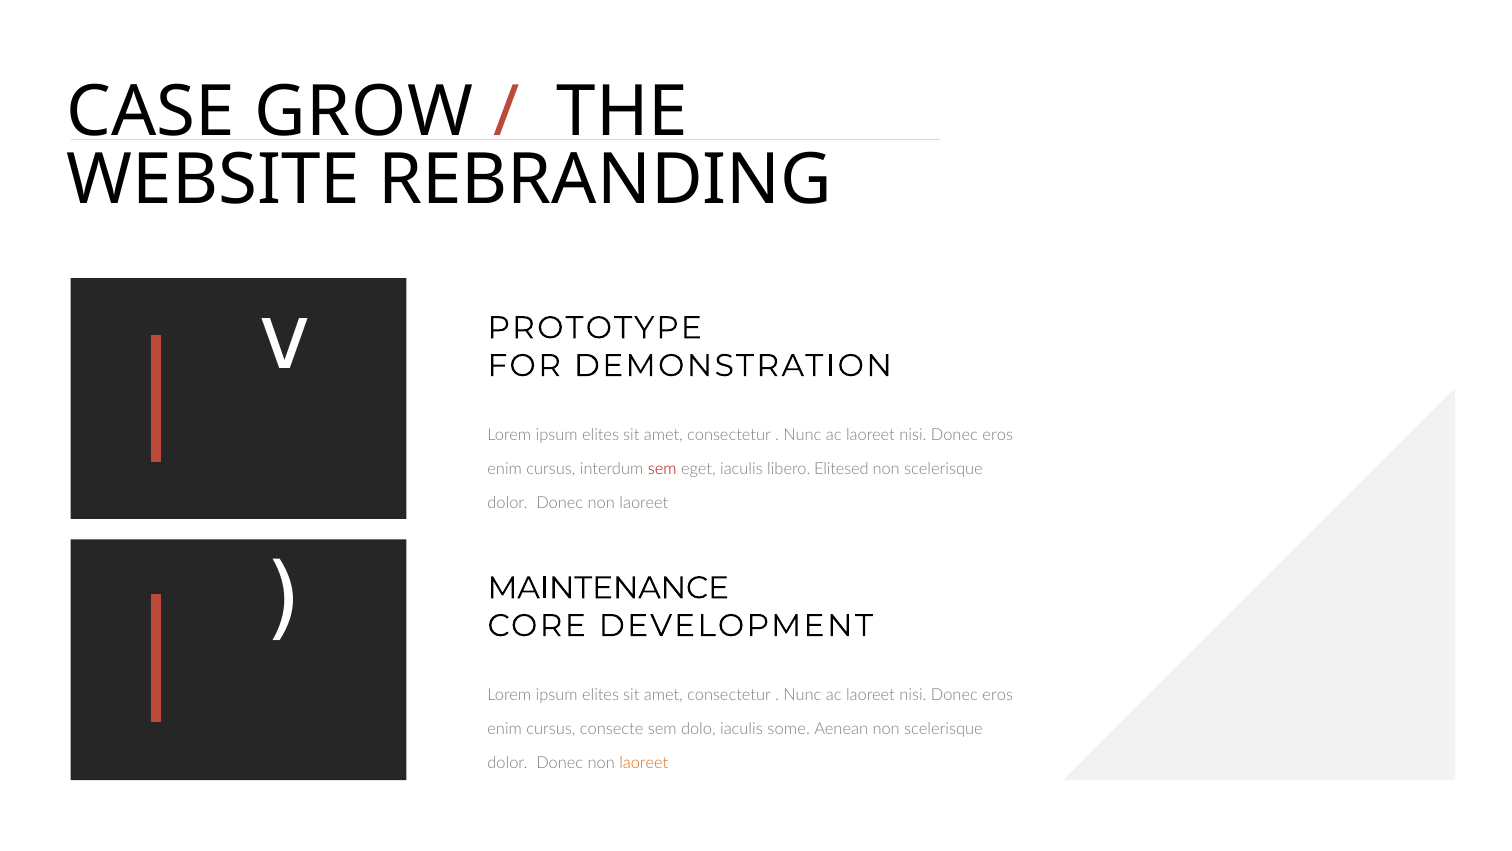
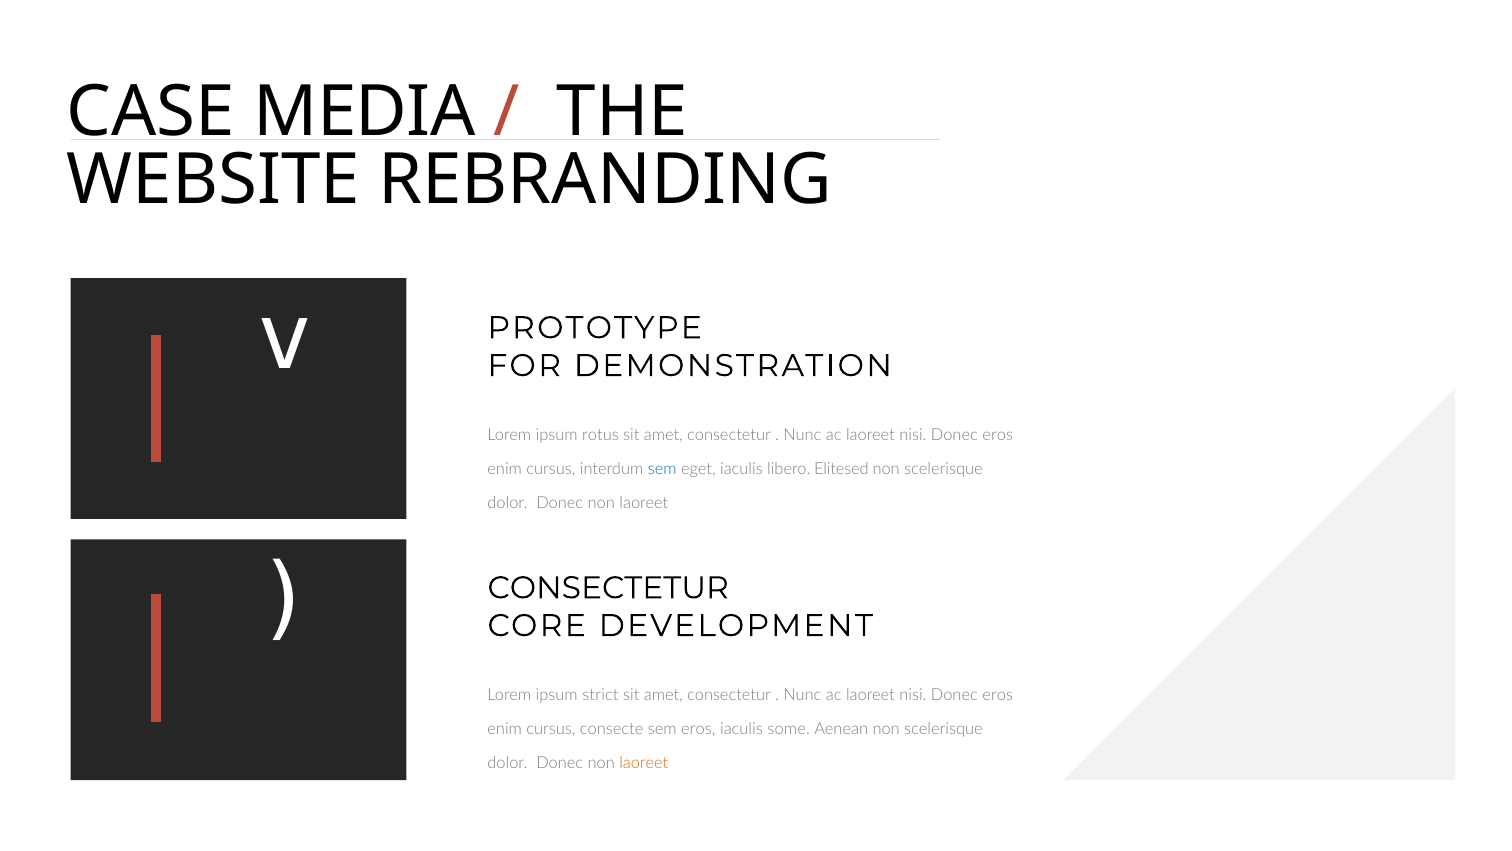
GROW: GROW -> MEDIA (365, 112)
elites: elites -> rotus (601, 434)
sem colour: red -> blue (662, 469)
MAINTENANCE: MAINTENANCE -> CONSECTETUR (608, 588)
elites: elites -> strict (600, 694)
sem dolo: dolo -> eros (698, 728)
